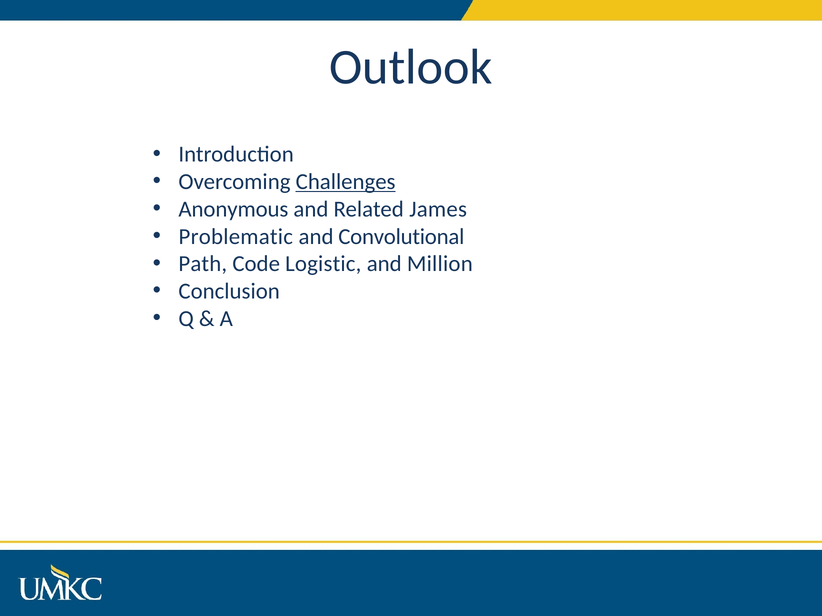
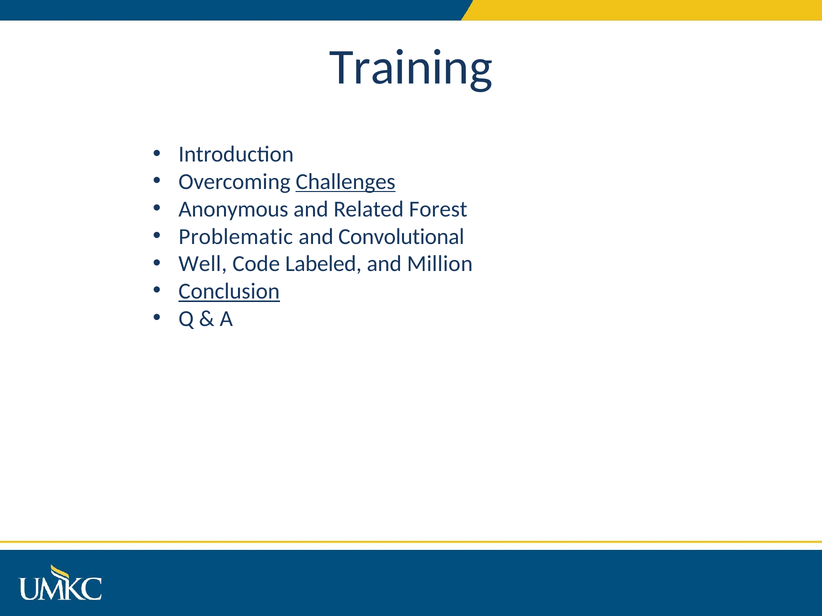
Outlook: Outlook -> Training (411, 67)
James: James -> Forest (438, 209)
Path: Path -> Well (203, 264)
Logistic: Logistic -> Labeled (323, 264)
Conclusion underline: none -> present (229, 291)
